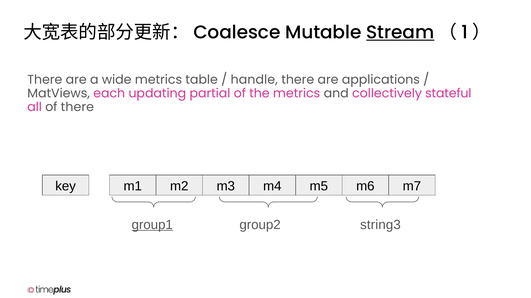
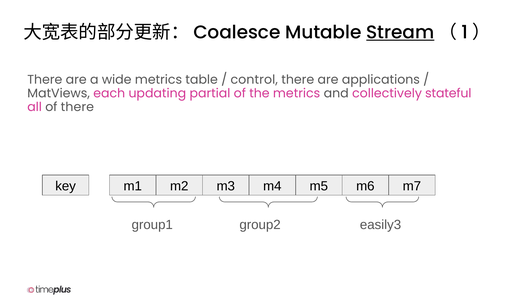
handle: handle -> control (254, 80)
group1 underline: present -> none (152, 225)
string3: string3 -> easily3 (381, 225)
